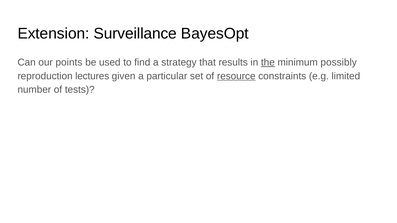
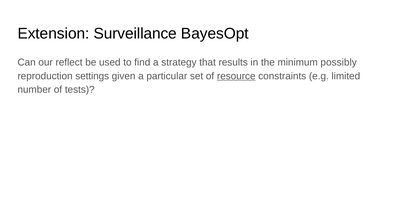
points: points -> reflect (69, 62)
the underline: present -> none (268, 62)
lectures: lectures -> settings (92, 76)
